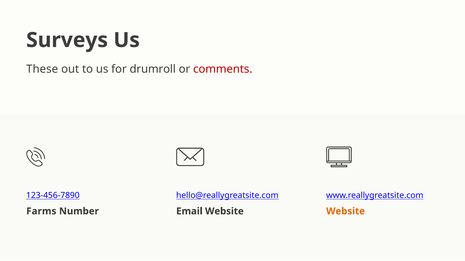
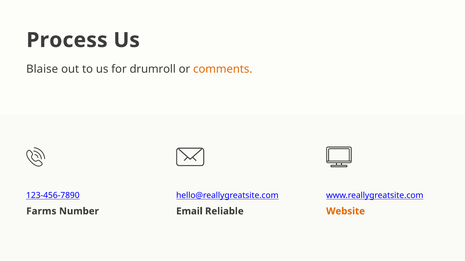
Surveys: Surveys -> Process (67, 40)
These: These -> Blaise (42, 69)
comments colour: red -> orange (223, 69)
Email Website: Website -> Reliable (224, 212)
